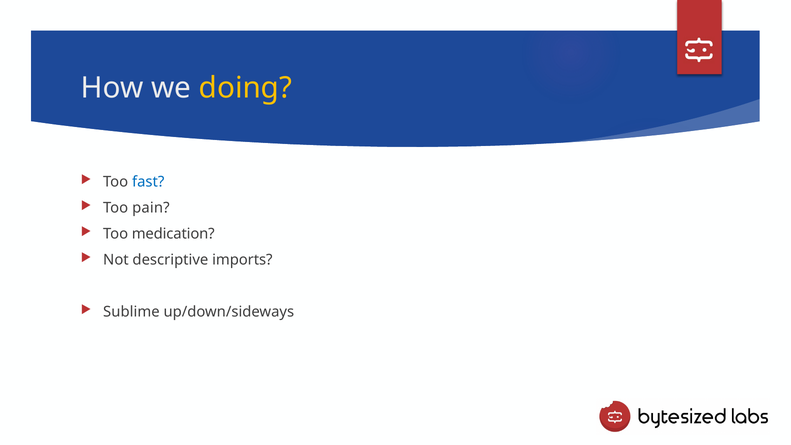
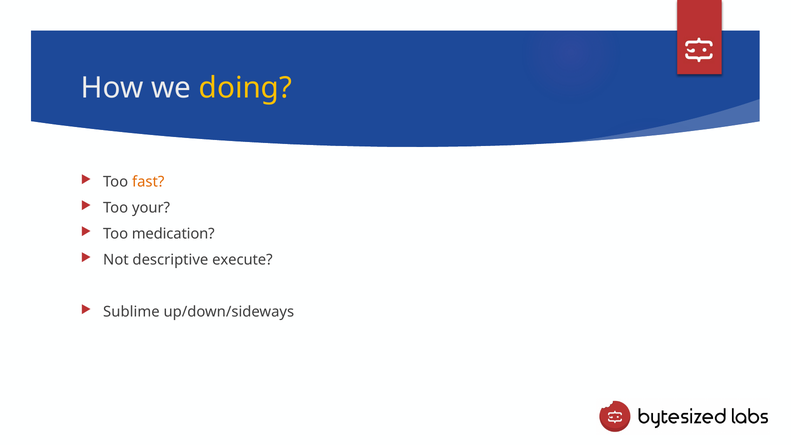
fast colour: blue -> orange (148, 182)
pain: pain -> your (151, 208)
imports: imports -> execute (242, 260)
